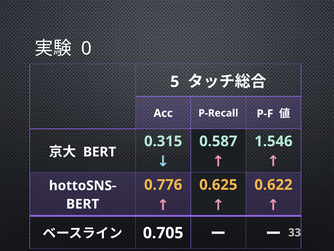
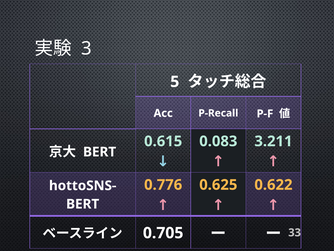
0: 0 -> 3 (86, 48)
0.315: 0.315 -> 0.615 (163, 141)
0.587: 0.587 -> 0.083 (218, 141)
1.546: 1.546 -> 3.211 (273, 141)
